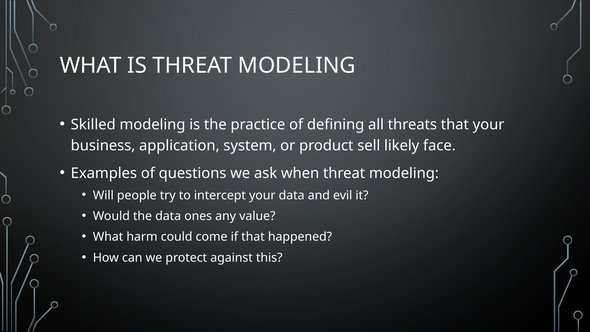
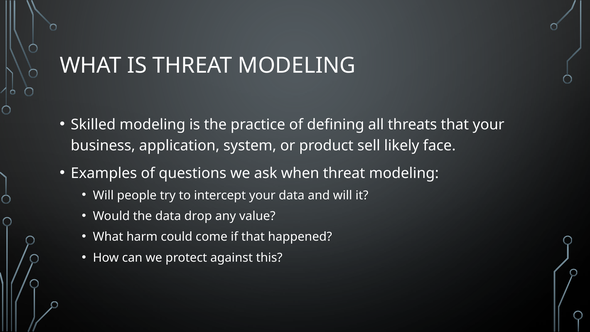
and evil: evil -> will (343, 195)
ones: ones -> drop (198, 216)
